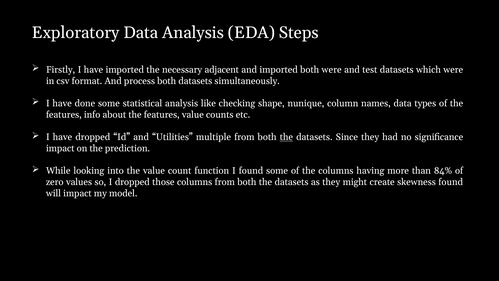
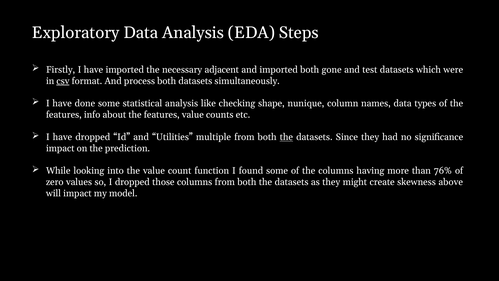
both were: were -> gone (332, 70)
csv underline: none -> present (63, 81)
84%: 84% -> 76% (443, 171)
skewness found: found -> above (451, 182)
